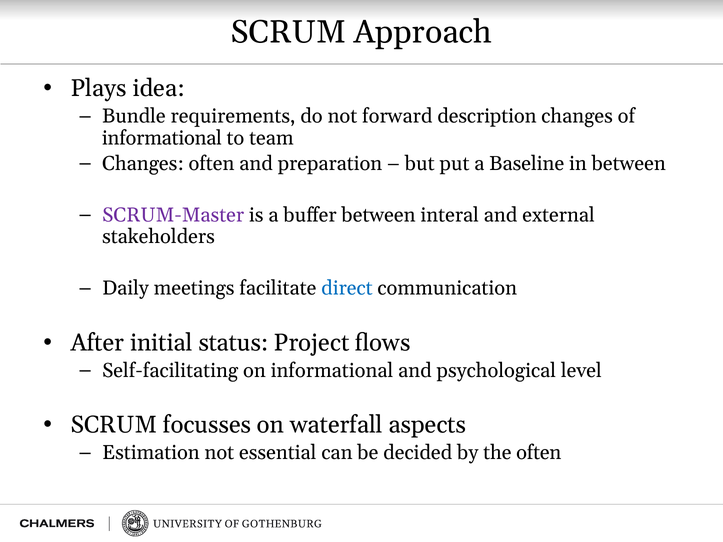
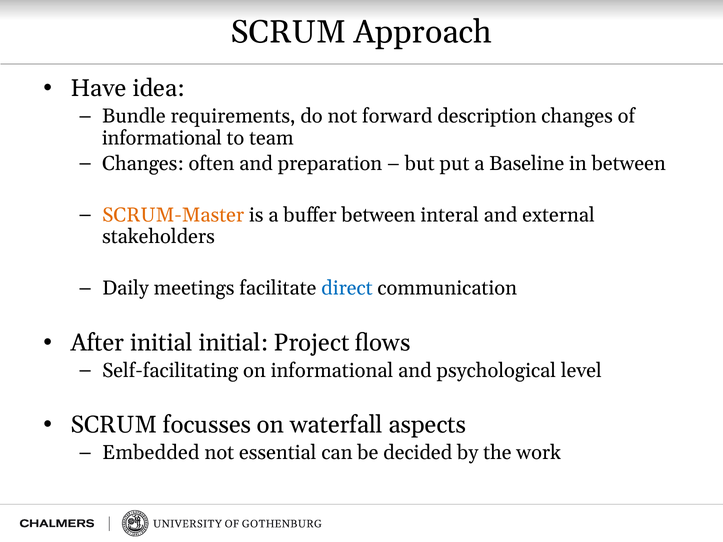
Plays: Plays -> Have (99, 88)
SCRUM-Master colour: purple -> orange (173, 215)
initial status: status -> initial (233, 343)
Estimation: Estimation -> Embedded (151, 453)
the often: often -> work (539, 453)
